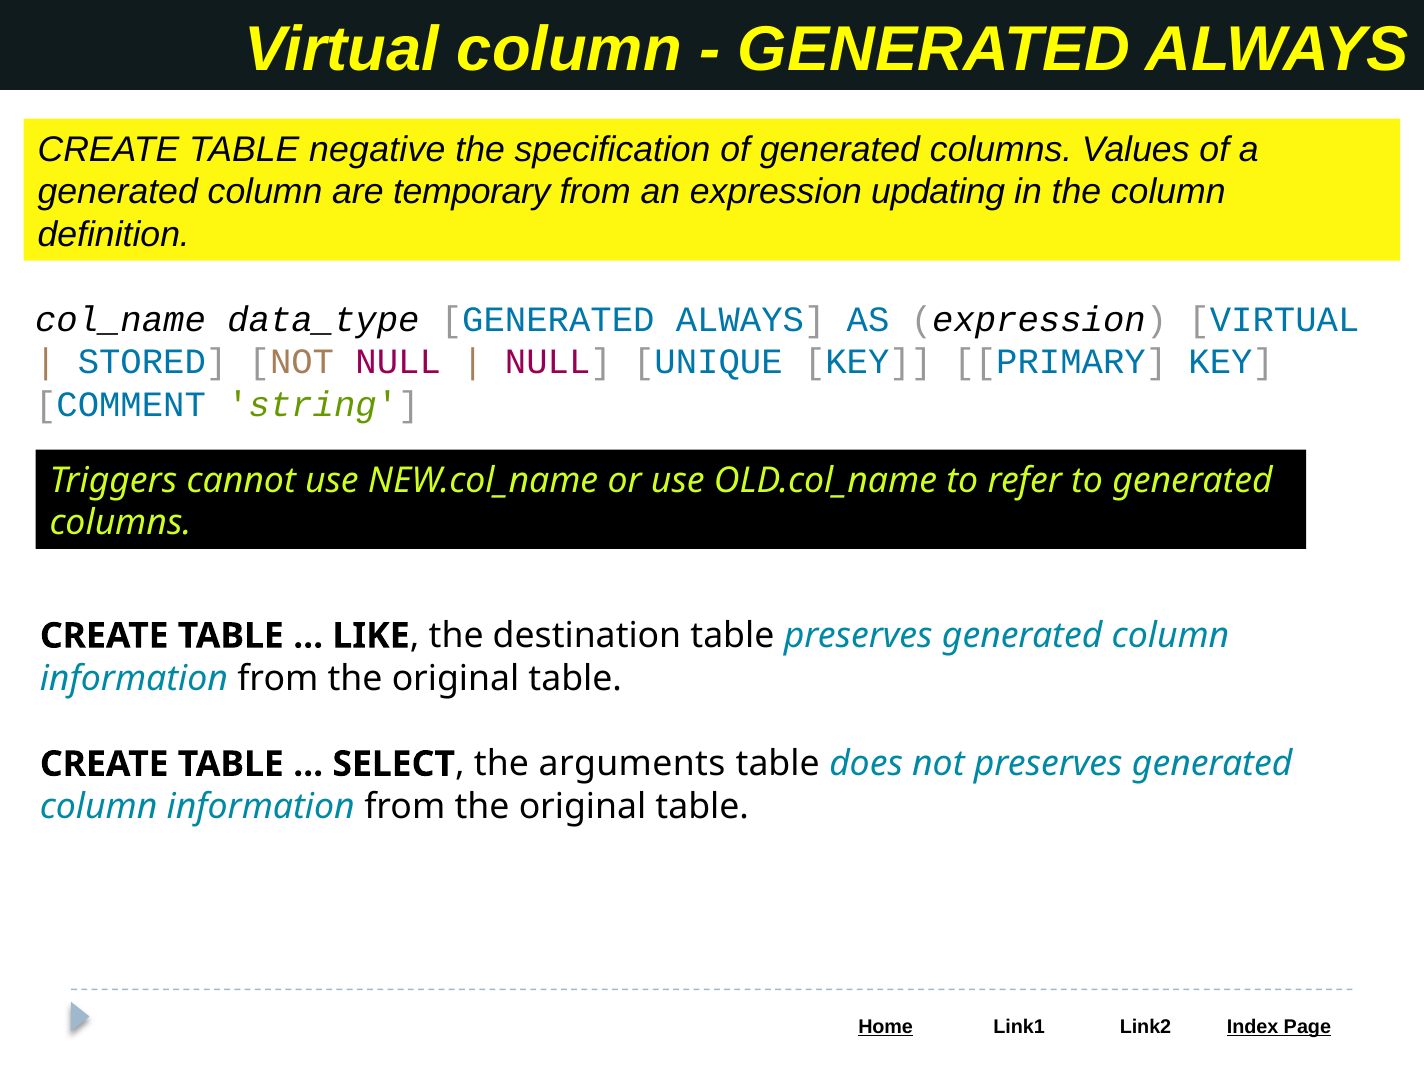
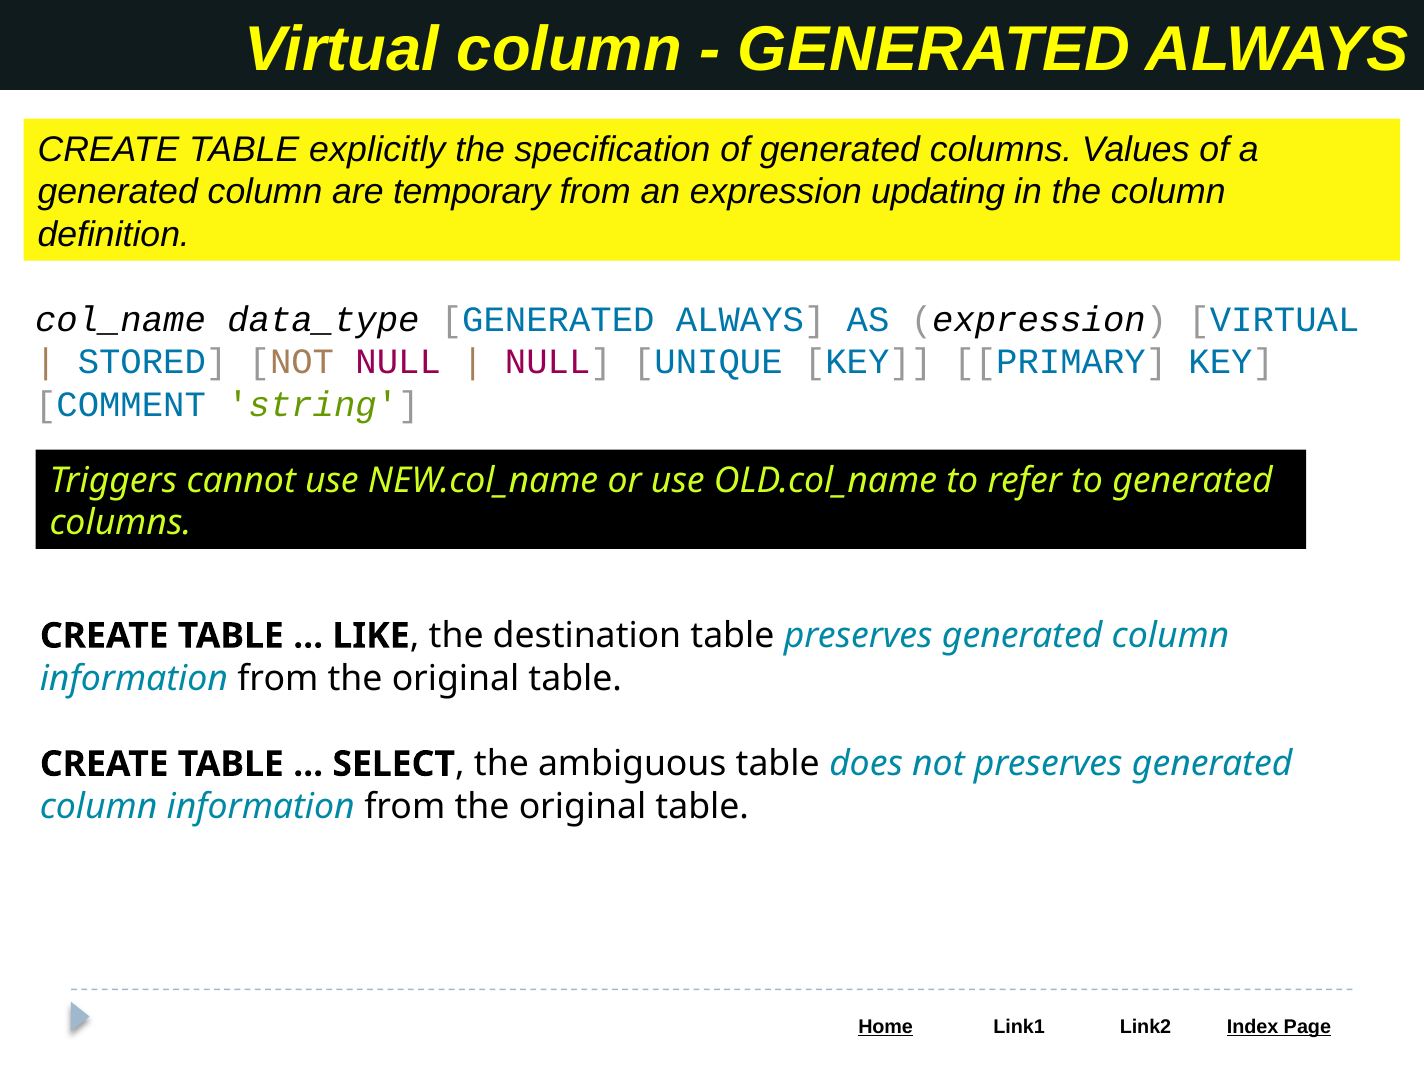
negative: negative -> explicitly (377, 149)
arguments: arguments -> ambiguous (632, 764)
